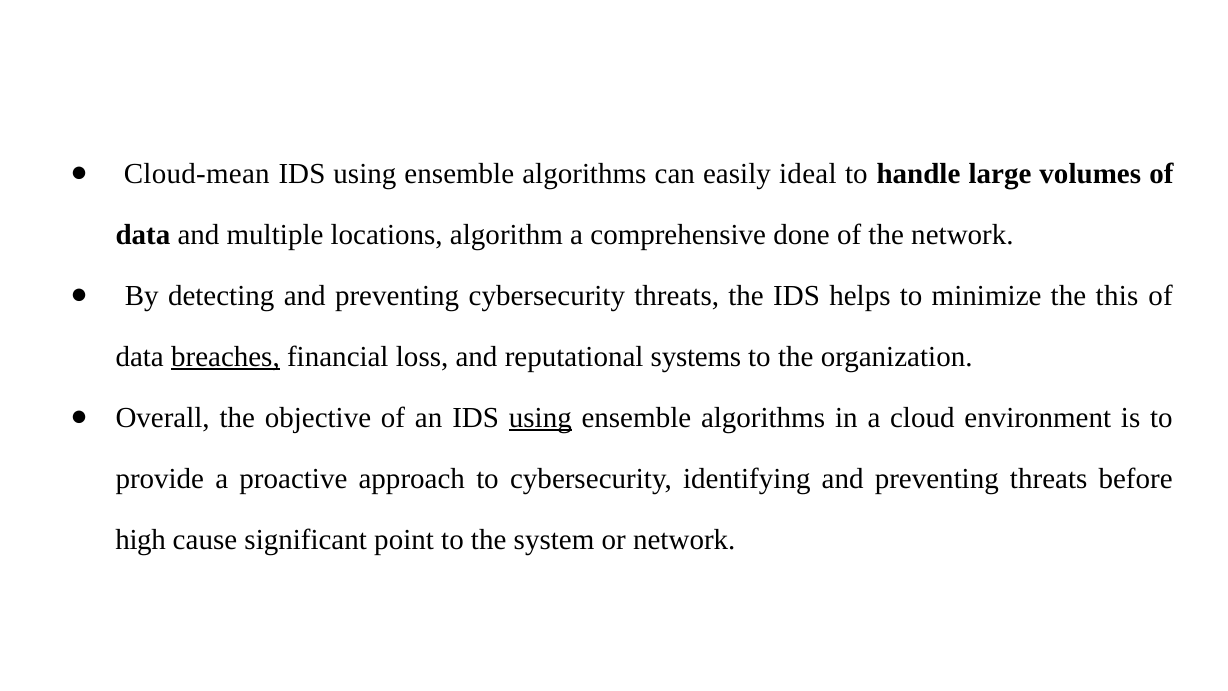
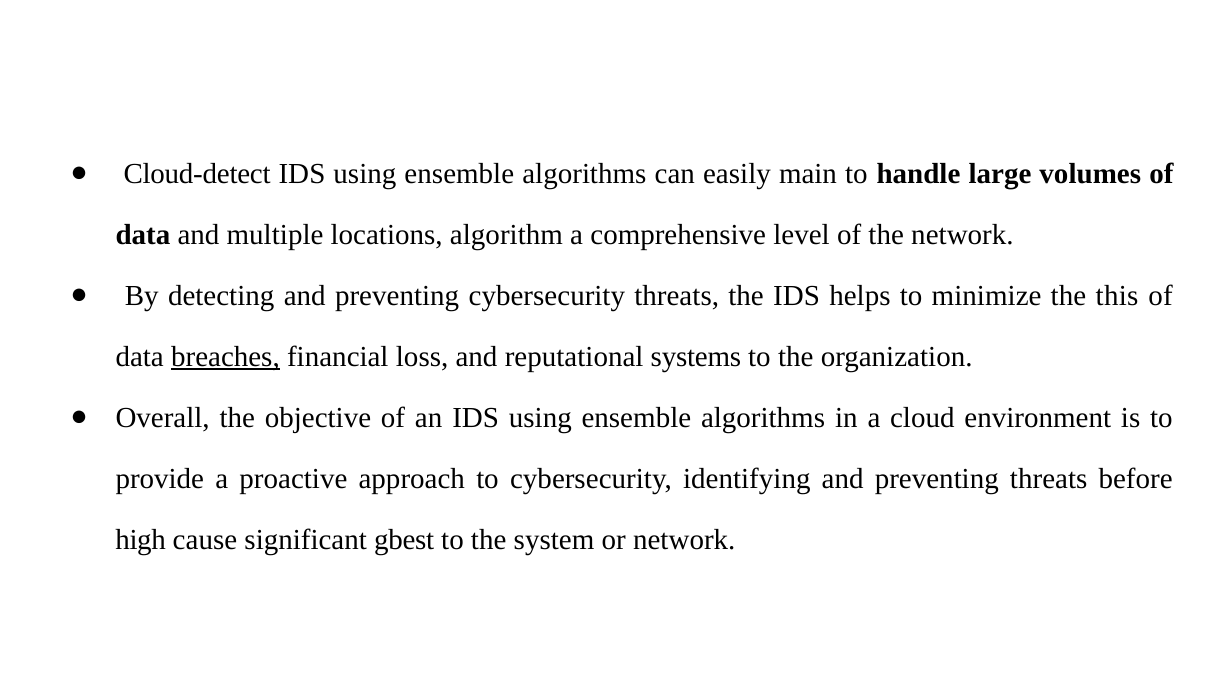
Cloud-mean: Cloud-mean -> Cloud-detect (197, 174)
ideal: ideal -> main (808, 174)
done: done -> level (802, 235)
using underline: present -> none (540, 417)
point: point -> gbest (404, 539)
